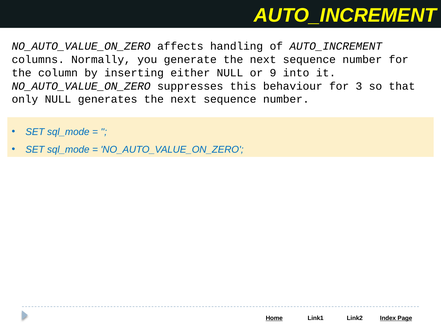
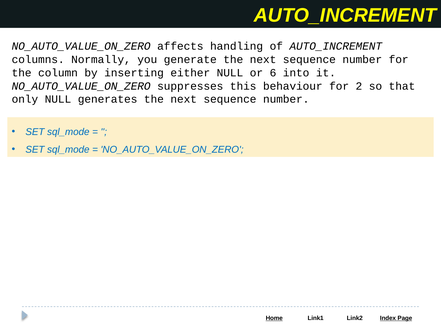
9: 9 -> 6 (273, 73)
3: 3 -> 2 (359, 86)
